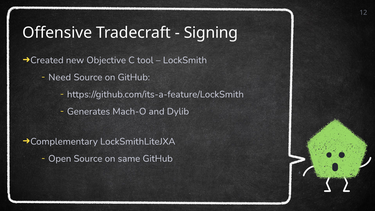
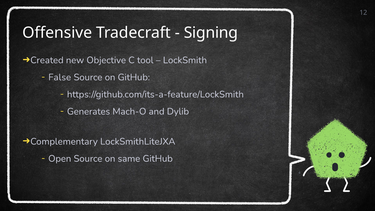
Need: Need -> False (60, 77)
